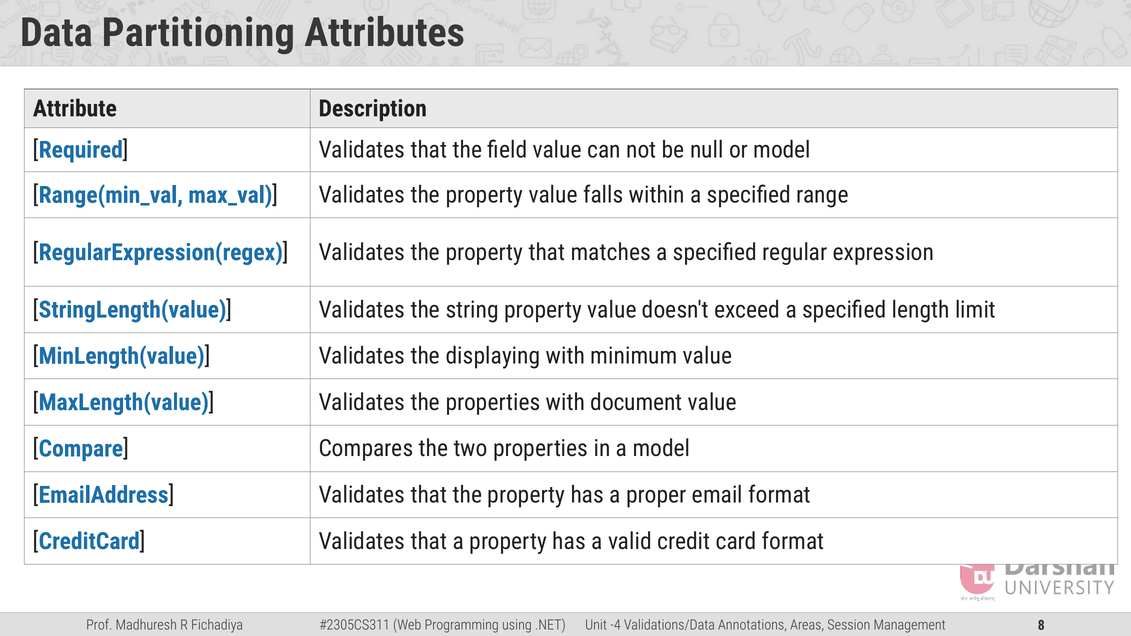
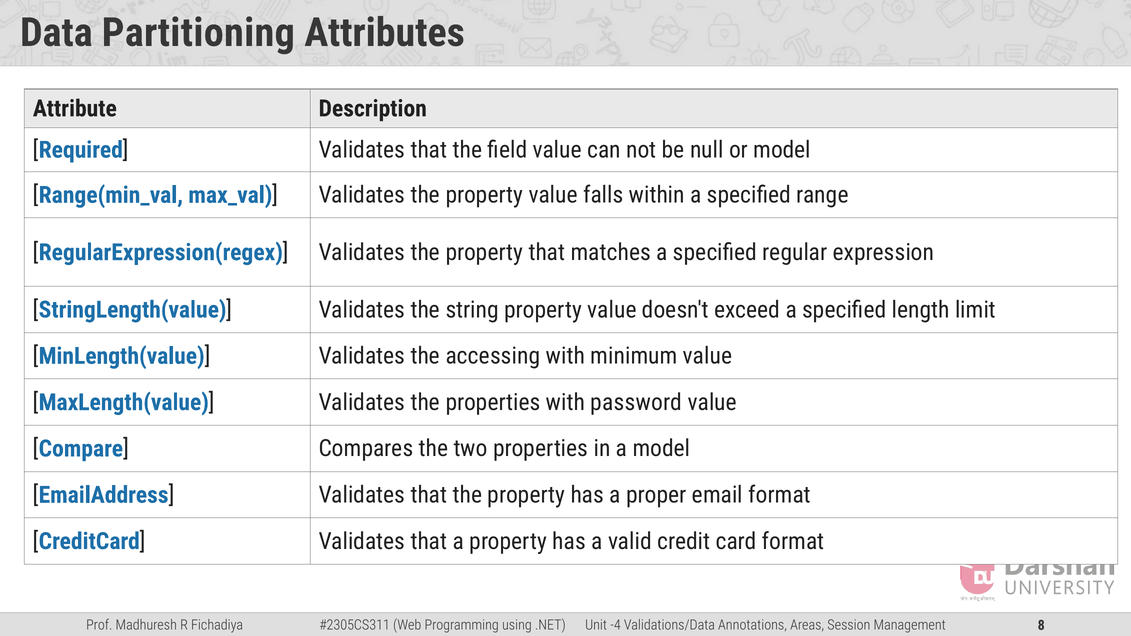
displaying: displaying -> accessing (493, 356)
document: document -> password (636, 402)
